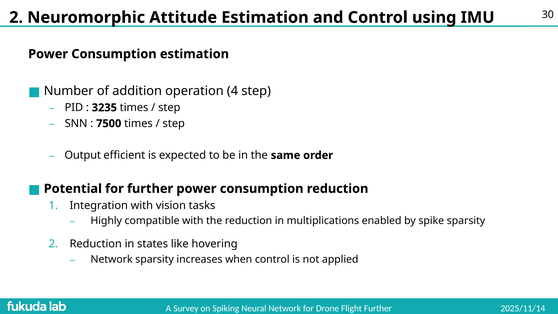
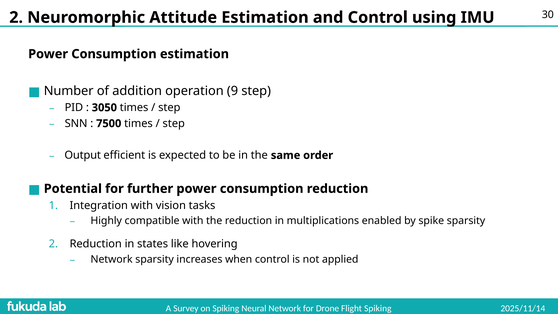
4: 4 -> 9 (232, 91)
3235: 3235 -> 3050 (104, 108)
Further: Further -> Spiking (378, 308)
